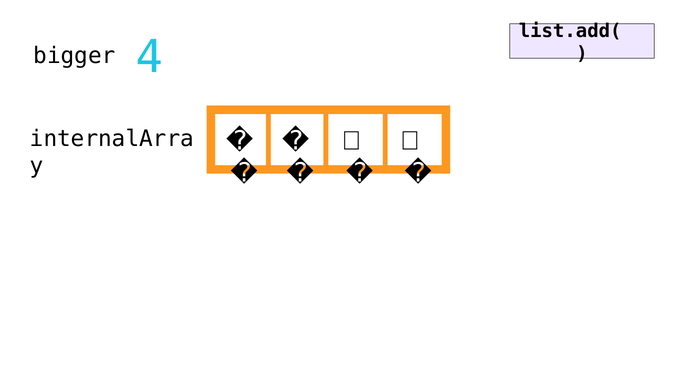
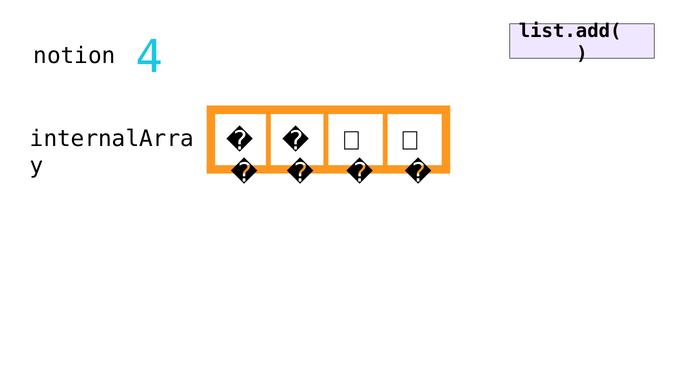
bigger: bigger -> notion (74, 56)
